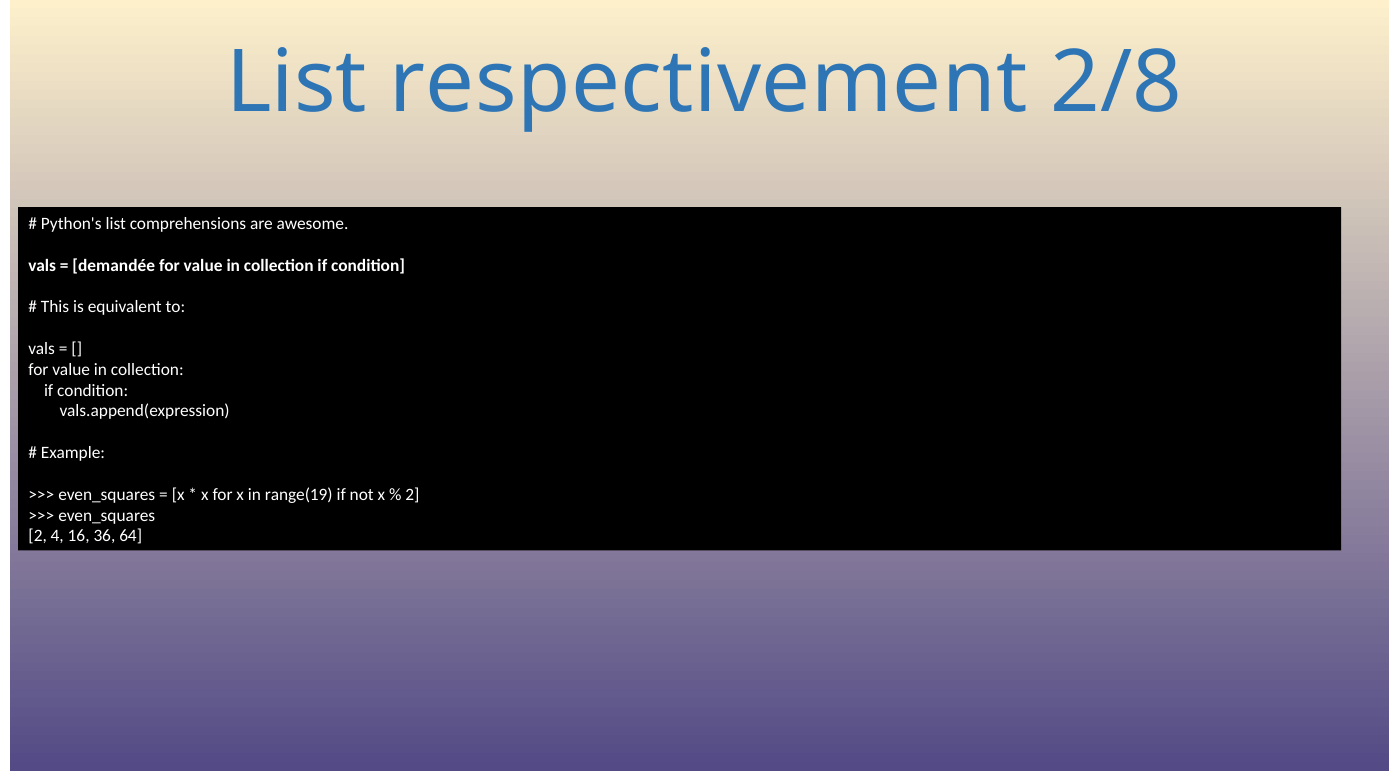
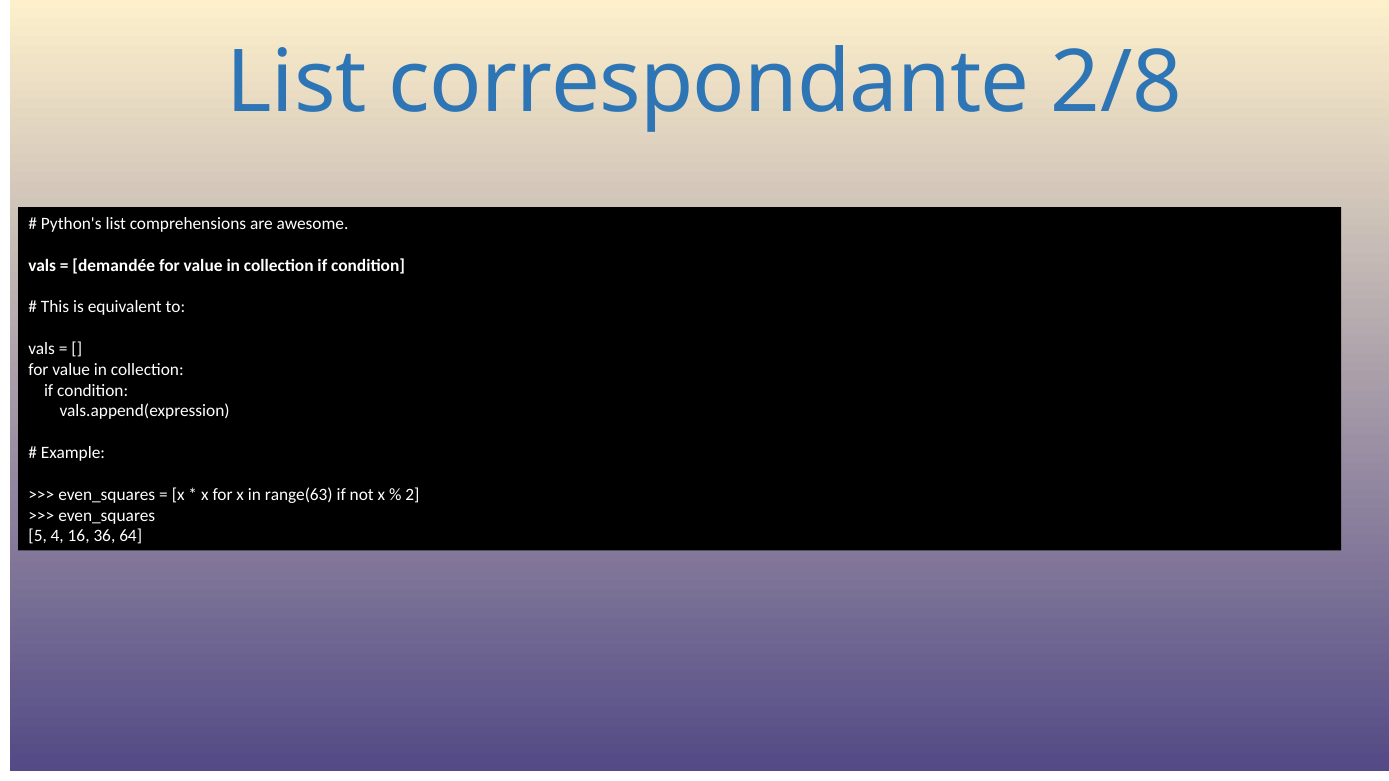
respectivement: respectivement -> correspondante (709, 83)
range(19: range(19 -> range(63 (299, 495)
2: 2 -> 5 (38, 536)
